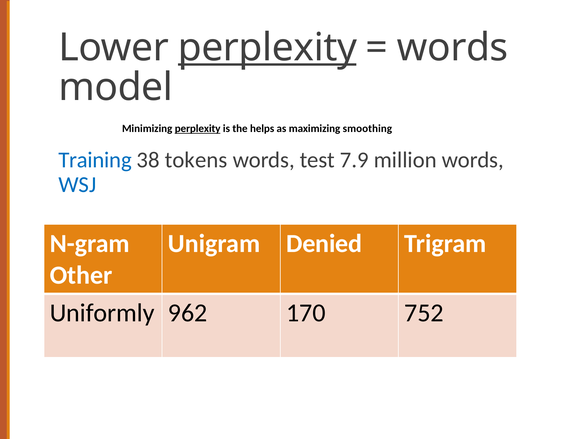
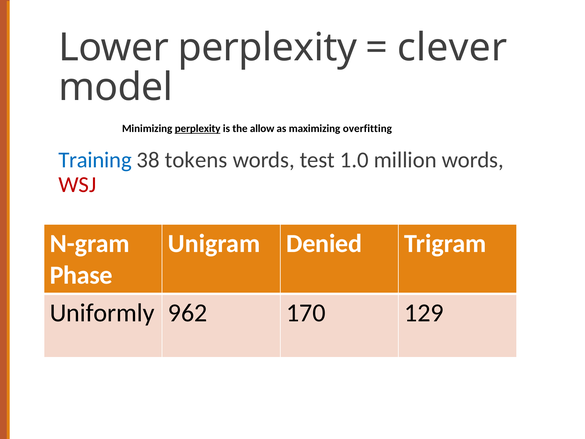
perplexity underline: present -> none (267, 48)
words: words -> clever (452, 48)
helps: helps -> allow (262, 128)
smoothing: smoothing -> overfitting (367, 128)
7.9: 7.9 -> 1.0 (354, 160)
WSJ colour: blue -> red (77, 184)
Other: Other -> Phase (81, 275)
752: 752 -> 129 (424, 313)
